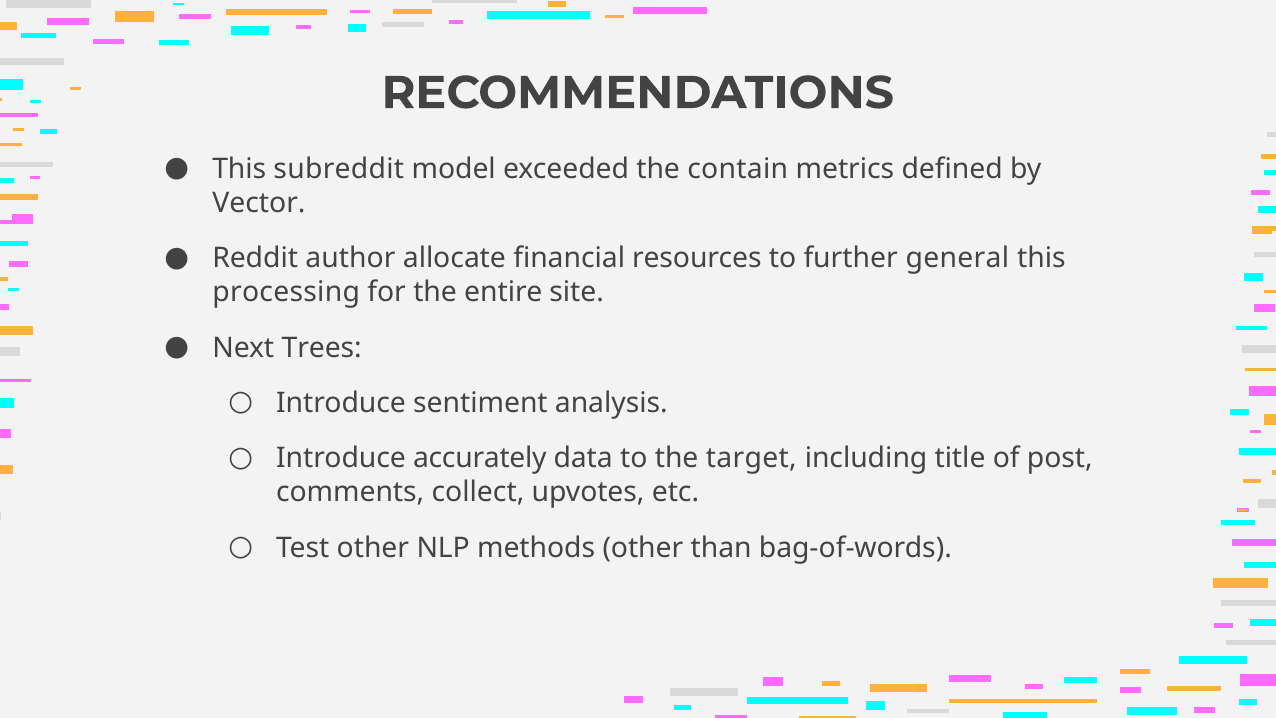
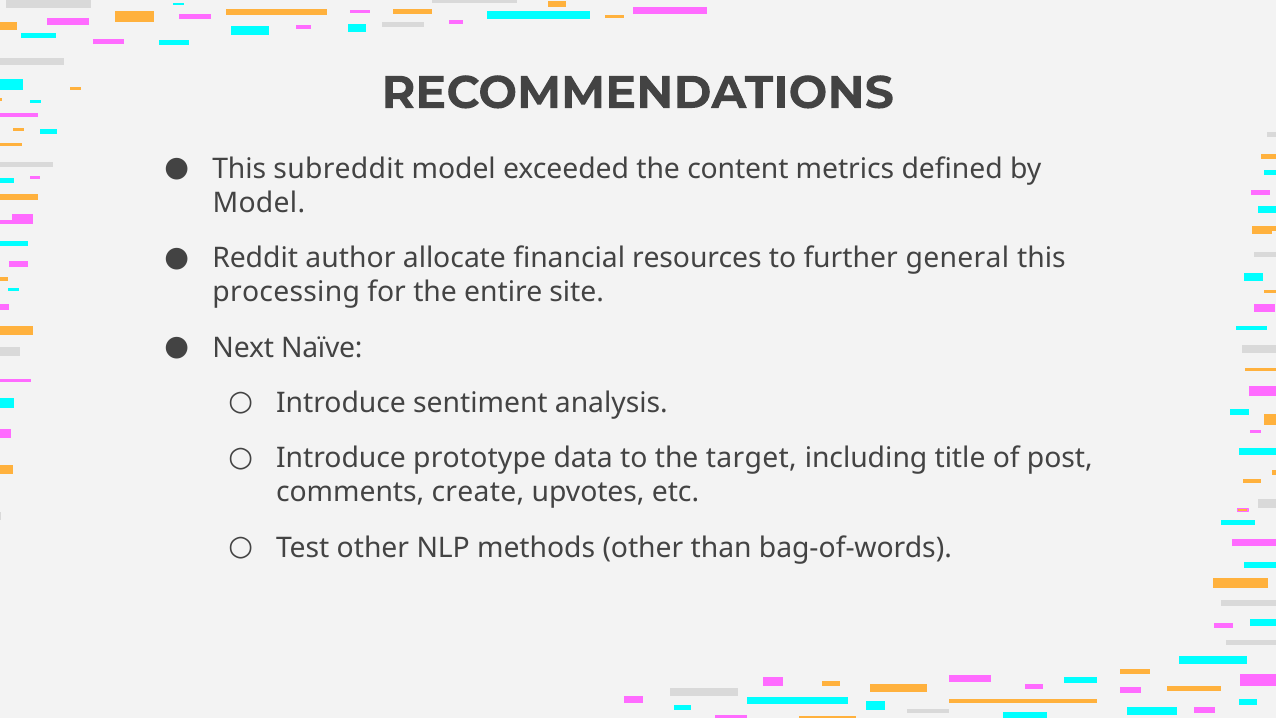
contain: contain -> content (738, 169)
Vector: Vector -> Model (259, 203)
Trees: Trees -> Naïve (322, 348)
accurately: accurately -> prototype (480, 458)
collect: collect -> create (478, 492)
